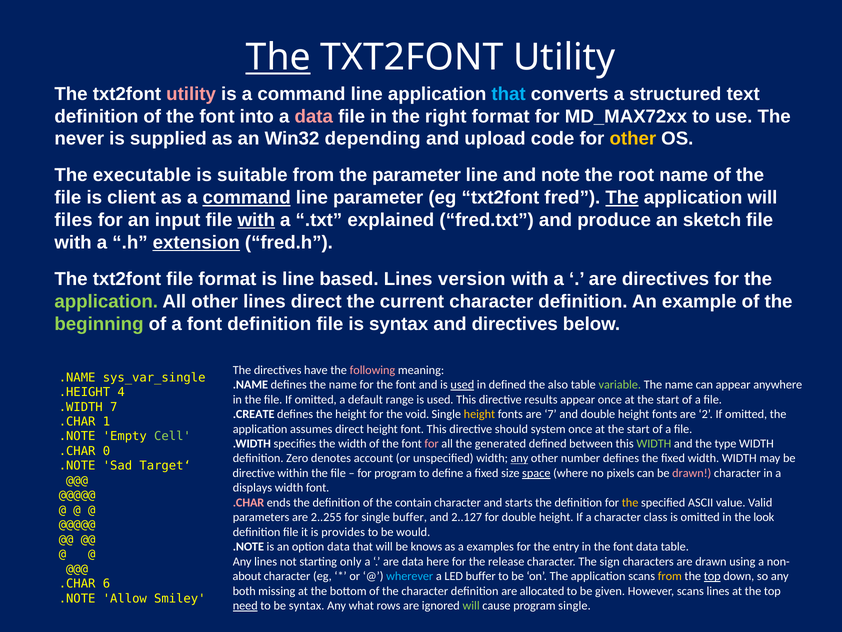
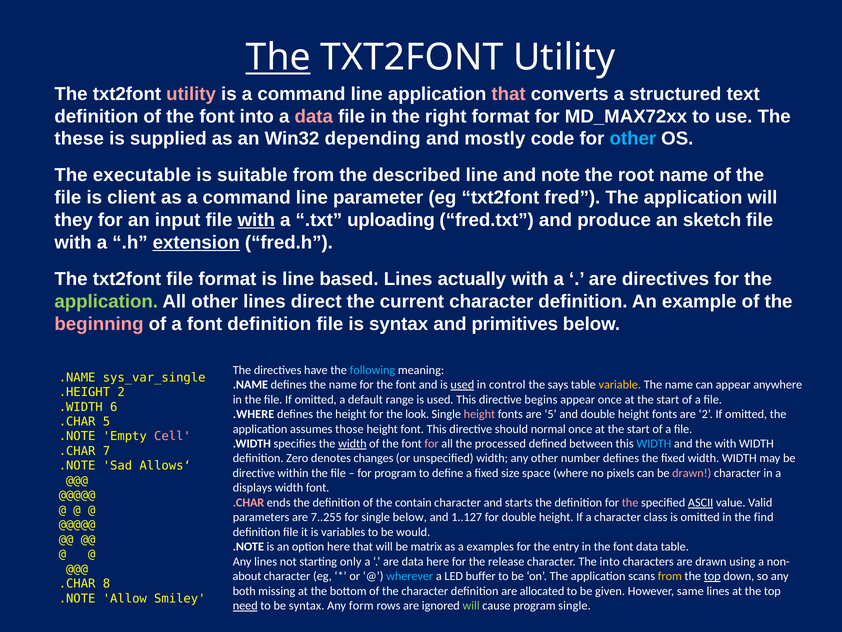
that colour: light blue -> pink (509, 94)
never: never -> these (79, 139)
upload: upload -> mostly (495, 139)
other colour: yellow -> light blue (633, 139)
the parameter: parameter -> described (416, 175)
command underline: present -> none (247, 198)
The underline: present -> none (622, 198)
files: files -> they (74, 220)
explained: explained -> uploading (391, 220)
version: version -> actually (472, 279)
beginning colour: light green -> pink (99, 324)
and directives: directives -> primitives (515, 324)
following colour: pink -> light blue (372, 370)
in defined: defined -> control (507, 384)
also: also -> says (558, 384)
variable colour: light green -> yellow (620, 384)
.HEIGHT 4: 4 -> 2 (121, 392)
results: results -> begins (541, 399)
.WIDTH 7: 7 -> 6 (114, 407)
.CREATE: .CREATE -> .WHERE (254, 414)
void: void -> look (417, 414)
height colour: yellow -> pink (479, 414)
are 7: 7 -> 5 (551, 414)
.CHAR 1: 1 -> 5 (106, 421)
assumes direct: direct -> those (349, 429)
system: system -> normal (548, 429)
Cell colour: light green -> pink (172, 436)
width underline: none -> present (352, 443)
generated: generated -> processed (500, 443)
WIDTH colour: light green -> light blue (654, 443)
the type: type -> with (725, 443)
0: 0 -> 7 (106, 451)
account: account -> changes (374, 458)
any underline: present -> none (520, 458)
Target‘: Target‘ -> Allows‘ (165, 466)
space underline: present -> none (536, 473)
the colour: yellow -> pink (630, 502)
ASCII underline: none -> present (701, 502)
2..255: 2..255 -> 7..255 (326, 517)
single buffer: buffer -> below (410, 517)
2..127: 2..127 -> 1..127 (467, 517)
look: look -> find (764, 517)
provides: provides -> variables (343, 532)
option data: data -> here (339, 546)
knows: knows -> matrix (426, 546)
The sign: sign -> into (610, 561)
6: 6 -> 8 (106, 583)
However scans: scans -> same (690, 591)
what: what -> form (361, 605)
